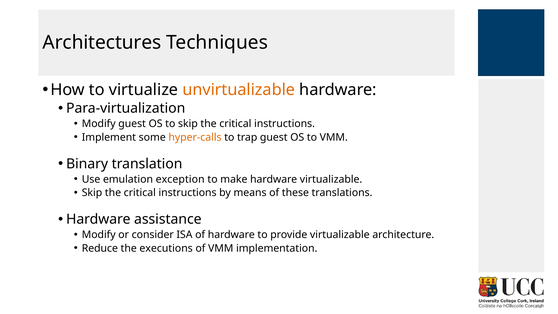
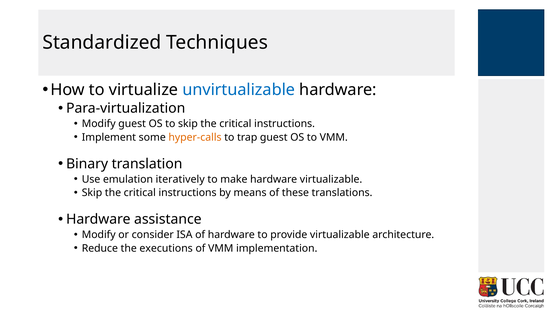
Architectures: Architectures -> Standardized (102, 43)
unvirtualizable colour: orange -> blue (239, 90)
exception: exception -> iteratively (180, 179)
